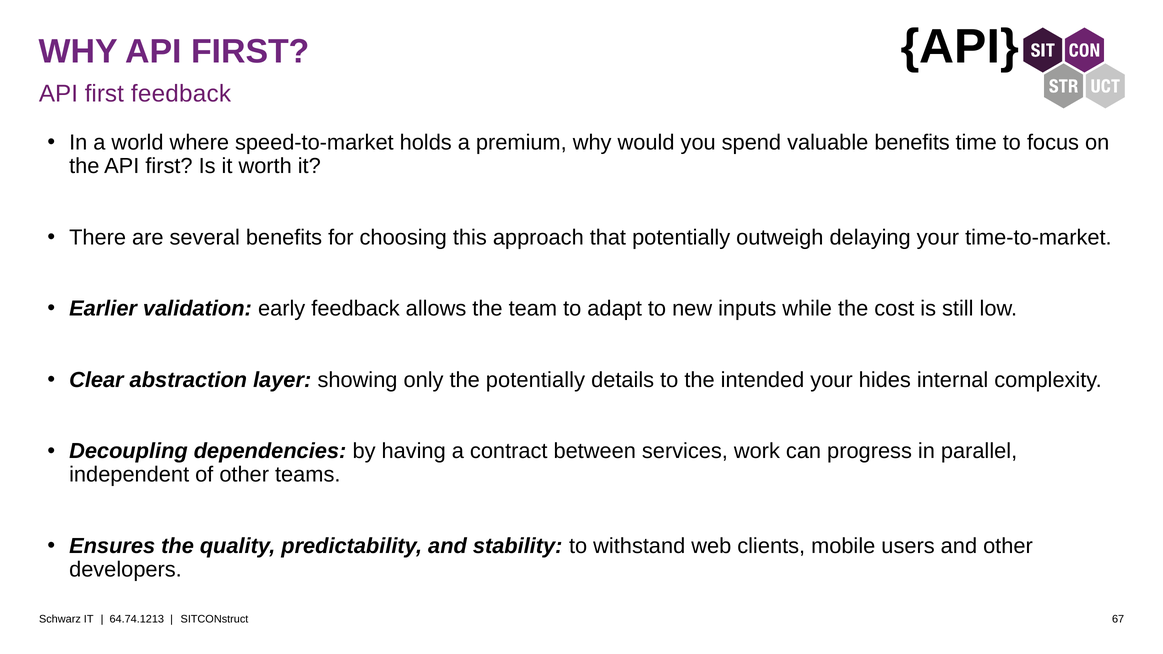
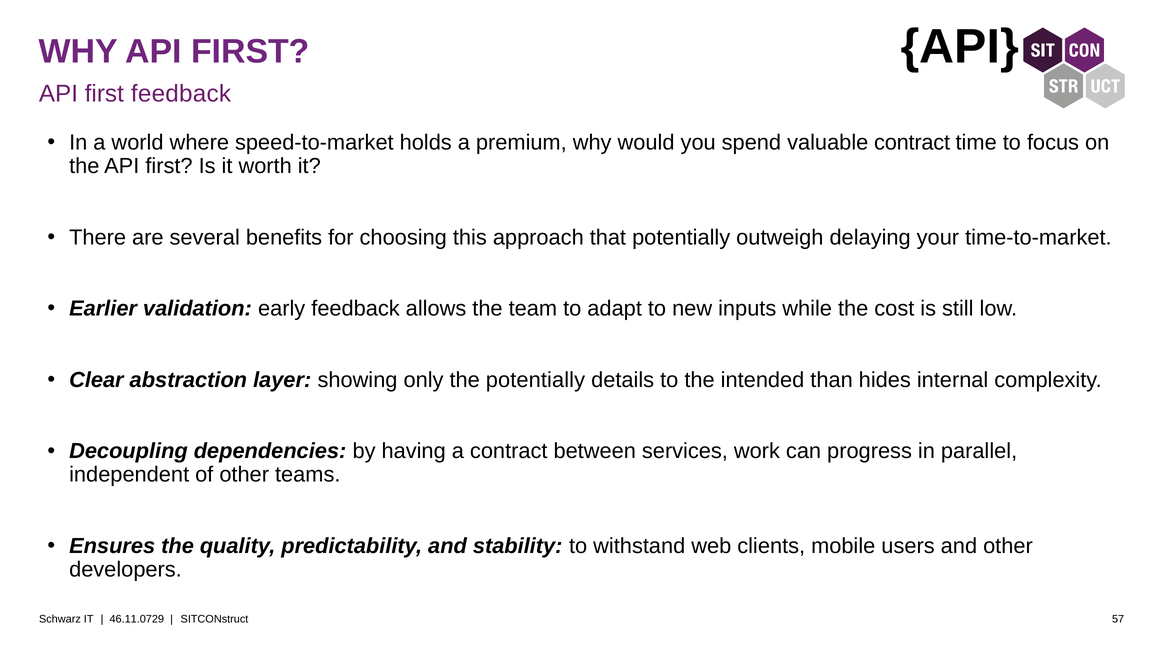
valuable benefits: benefits -> contract (912, 142)
intended your: your -> than (832, 380)
64.74.1213: 64.74.1213 -> 46.11.0729 (137, 619)
67: 67 -> 57 (1118, 619)
